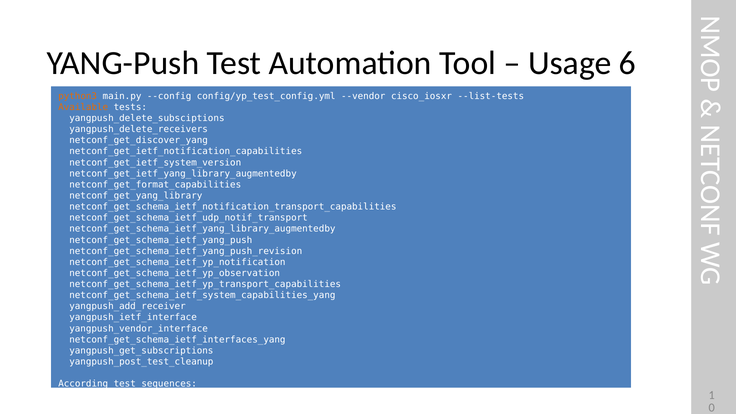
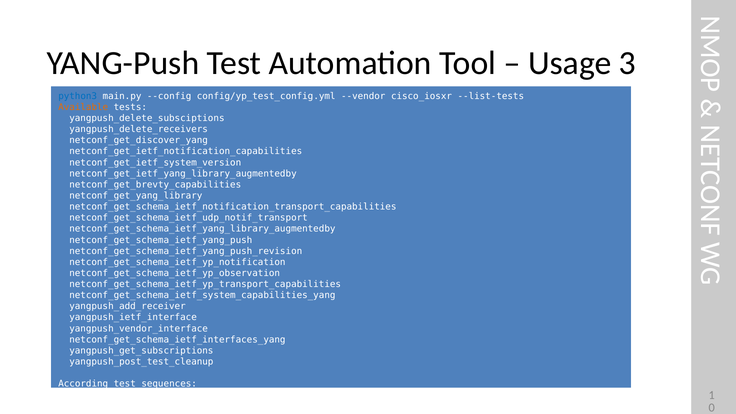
6: 6 -> 3 (628, 63)
python3 colour: orange -> blue (78, 96)
netconf_get_format_capabilities: netconf_get_format_capabilities -> netconf_get_brevty_capabilities (155, 185)
